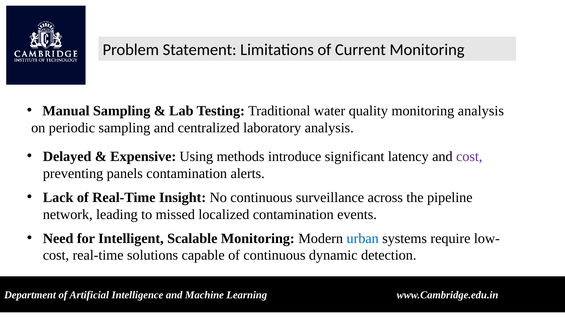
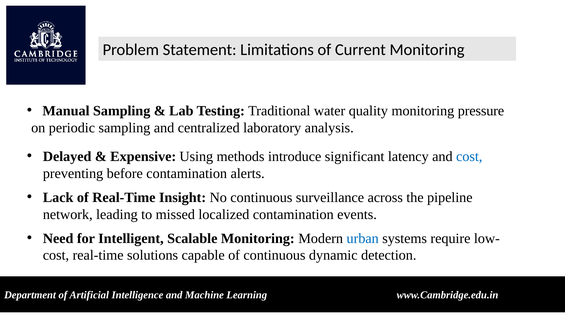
monitoring analysis: analysis -> pressure (481, 111)
cost colour: purple -> blue (469, 156)
panels: panels -> before (125, 173)
